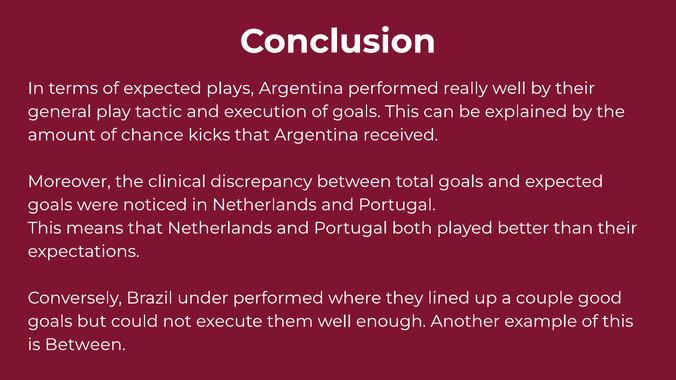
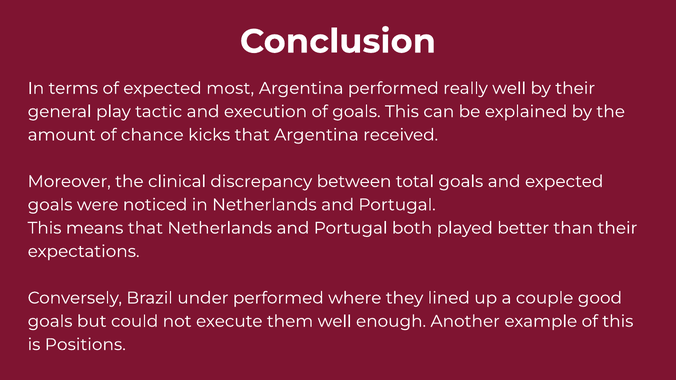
plays: plays -> most (230, 88)
is Between: Between -> Positions (85, 345)
